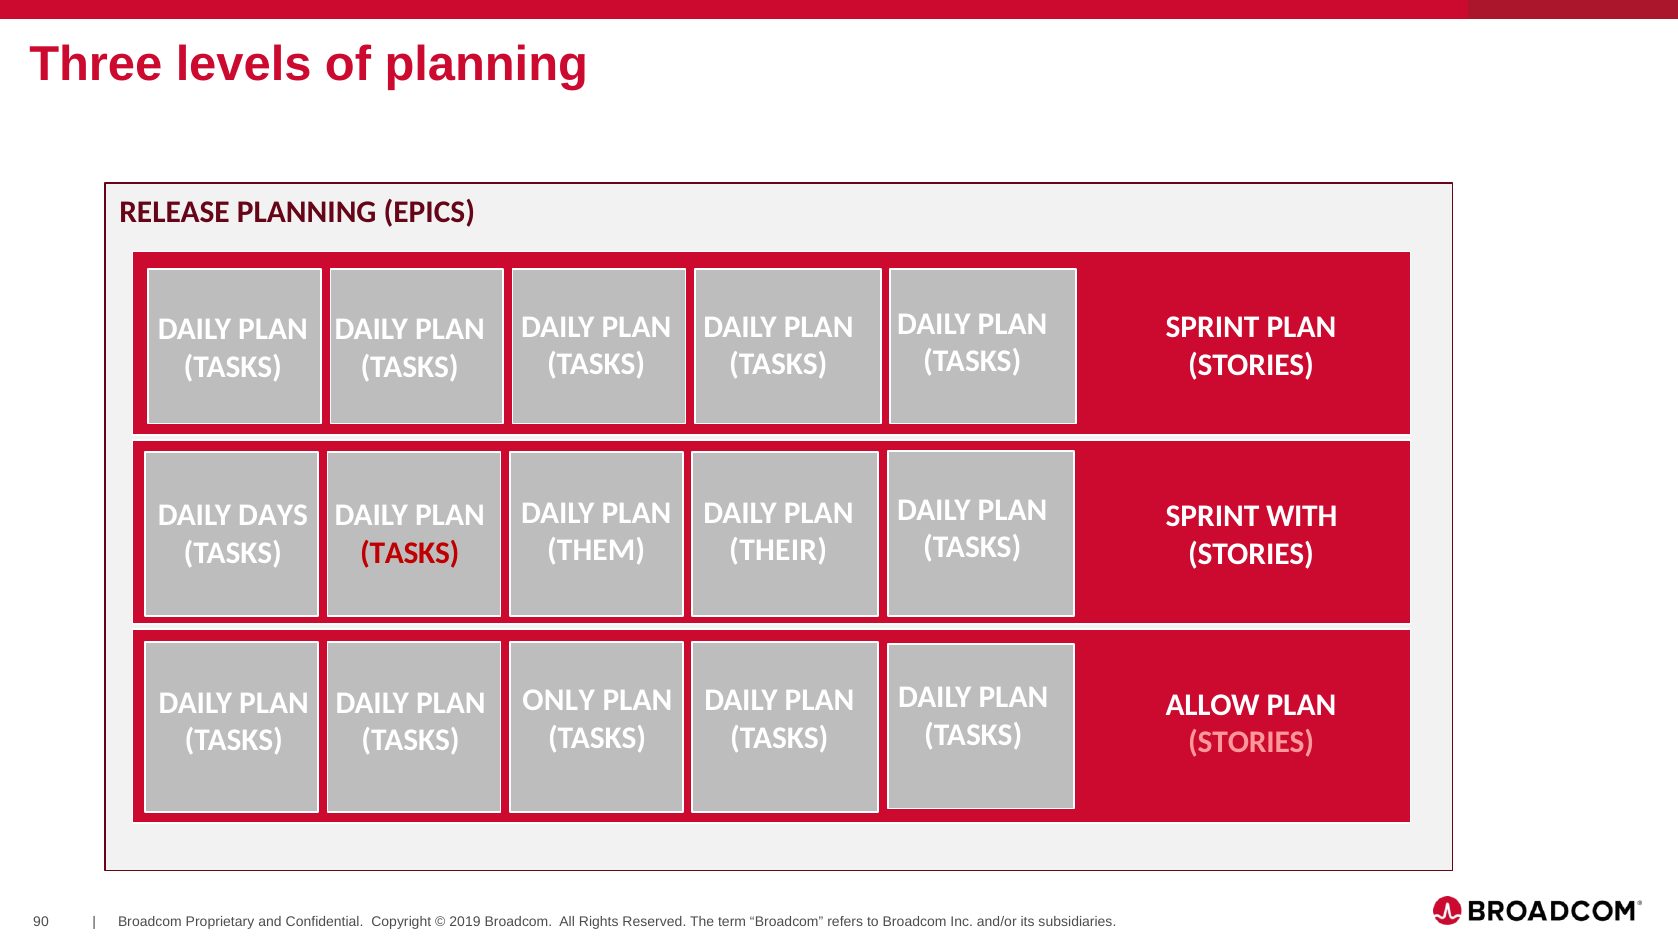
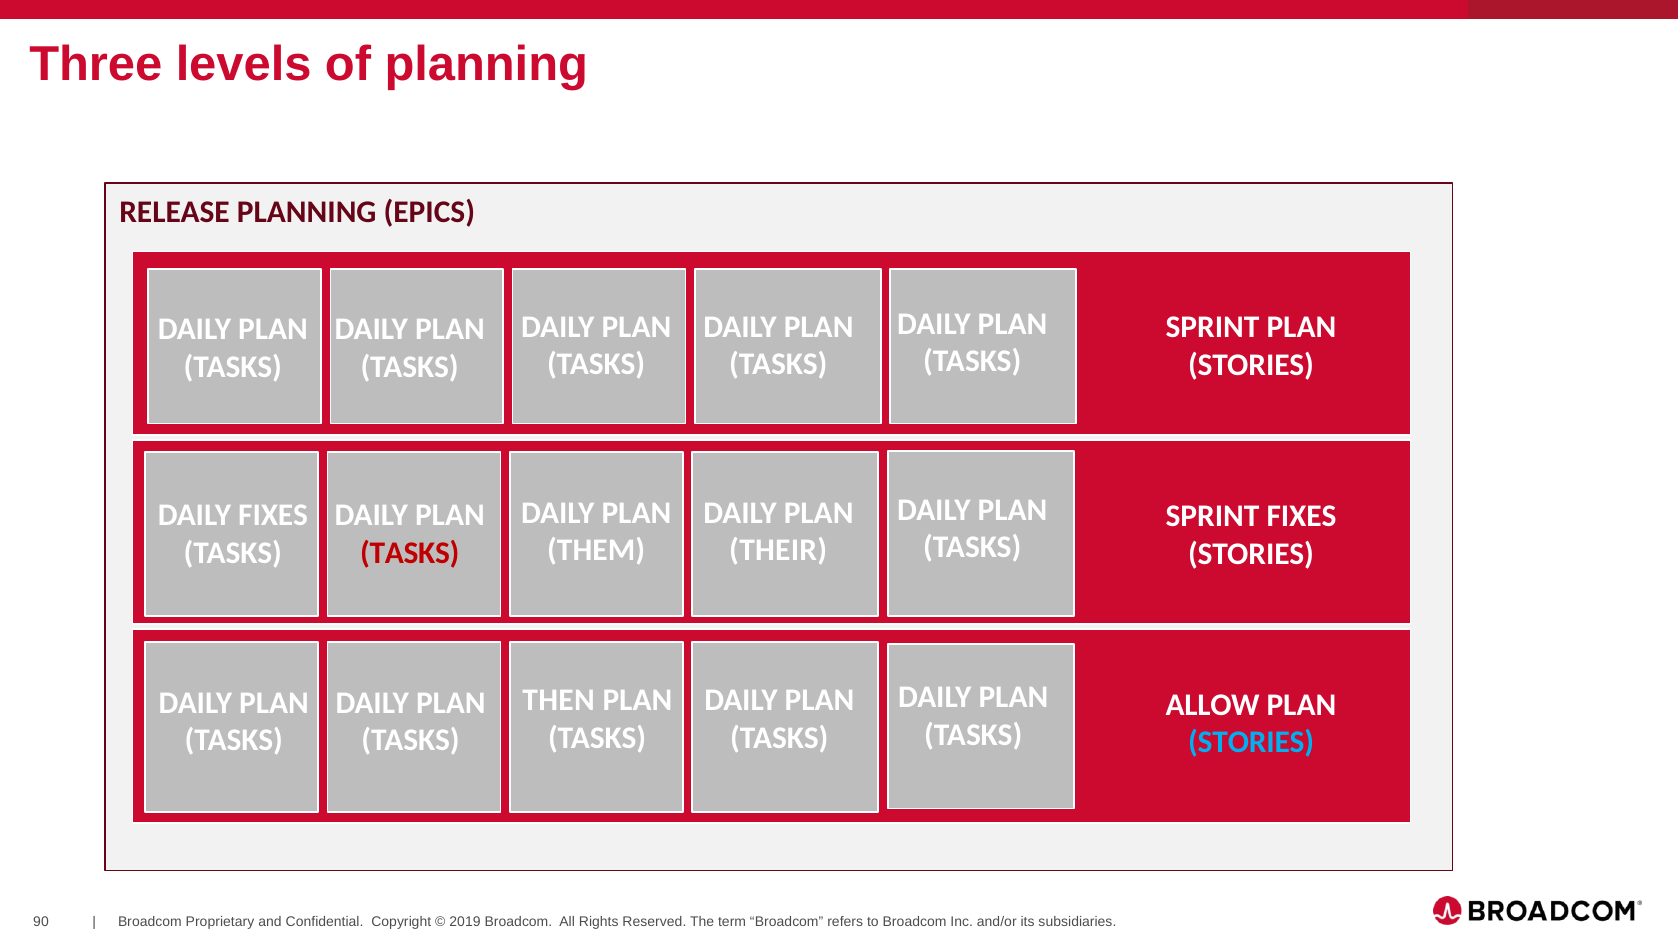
DAILY DAYS: DAYS -> FIXES (273, 515)
SPRINT WITH: WITH -> FIXES (1302, 516)
ONLY: ONLY -> THEN (559, 700)
STORIES colour: pink -> light blue (1251, 742)
